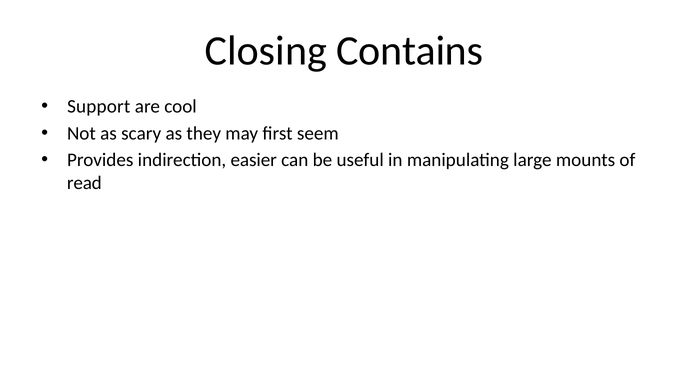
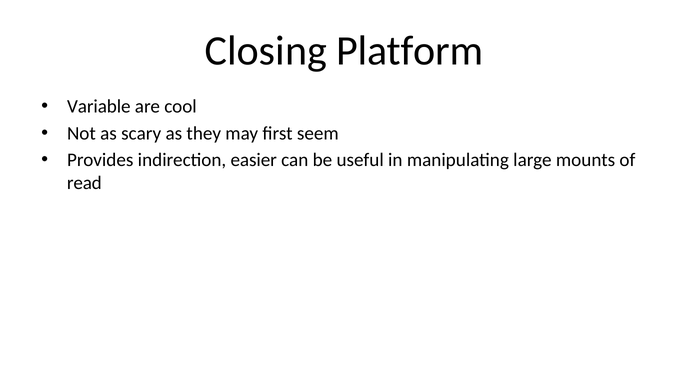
Contains: Contains -> Platform (410, 51)
Support: Support -> Variable (99, 107)
